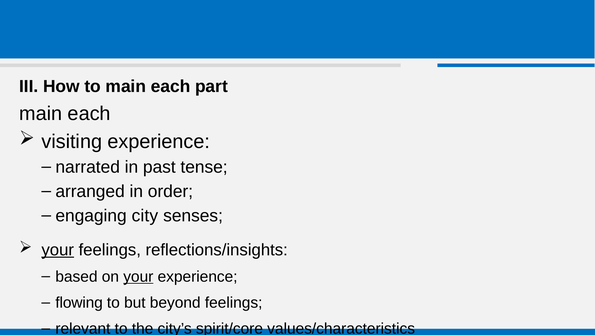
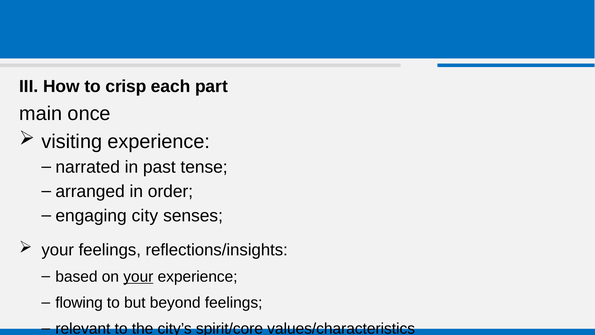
to main: main -> crisp (126, 86)
each: each -> once (89, 114)
your underline: present -> none (58, 250)
